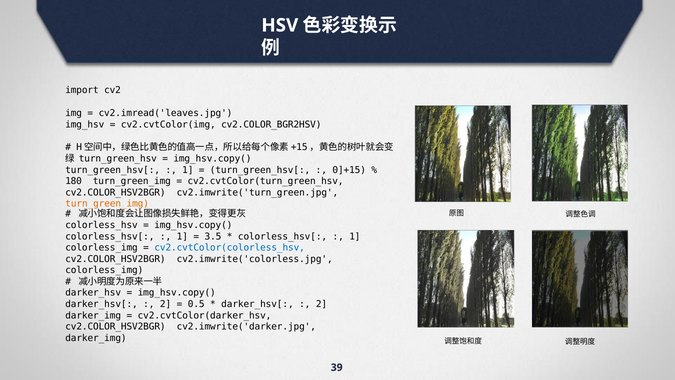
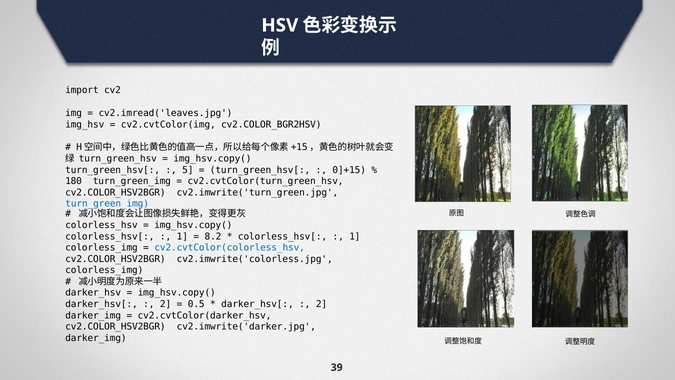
1: 1 -> 5 (188, 170)
turn_green_img colour: orange -> blue (107, 204)
3.5: 3.5 -> 8.2 (213, 236)
